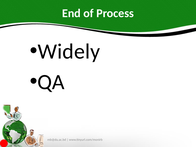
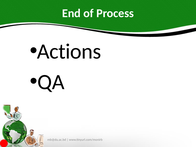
Widely: Widely -> Actions (69, 52)
